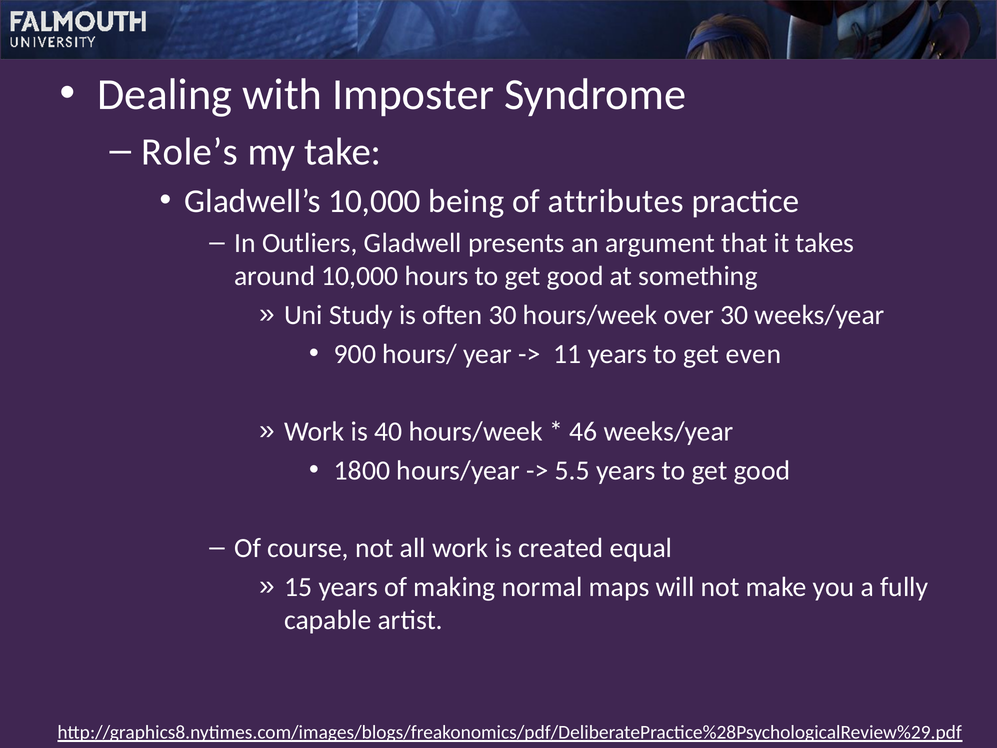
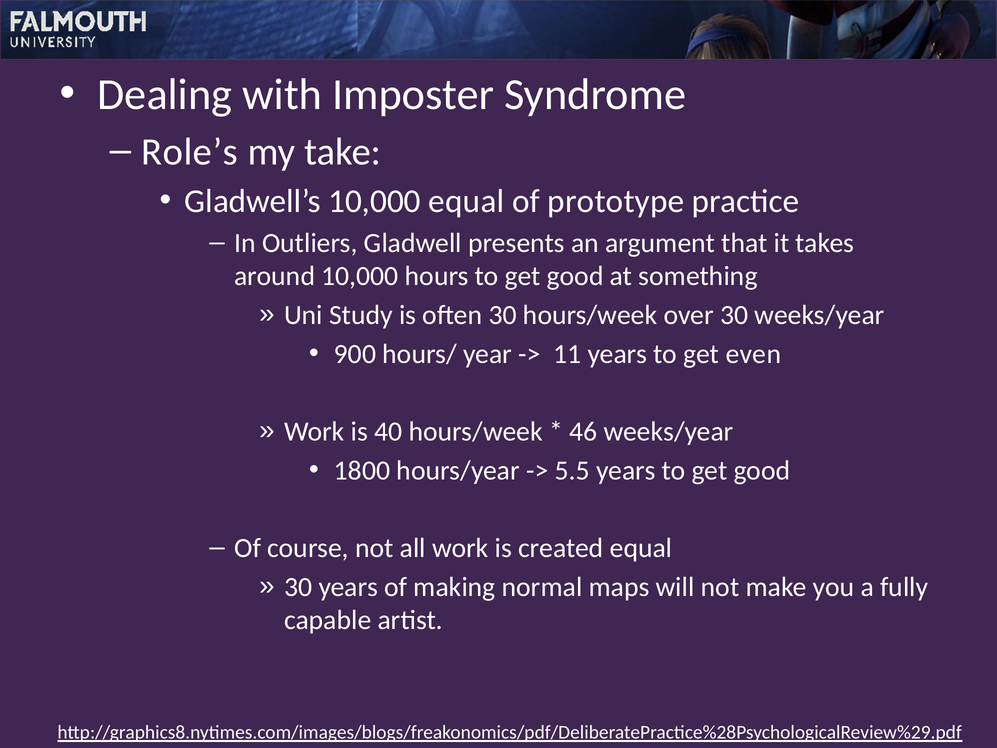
10,000 being: being -> equal (466, 201)
attributes: attributes -> prototype (616, 201)
15: 15 -> 30 (298, 587)
